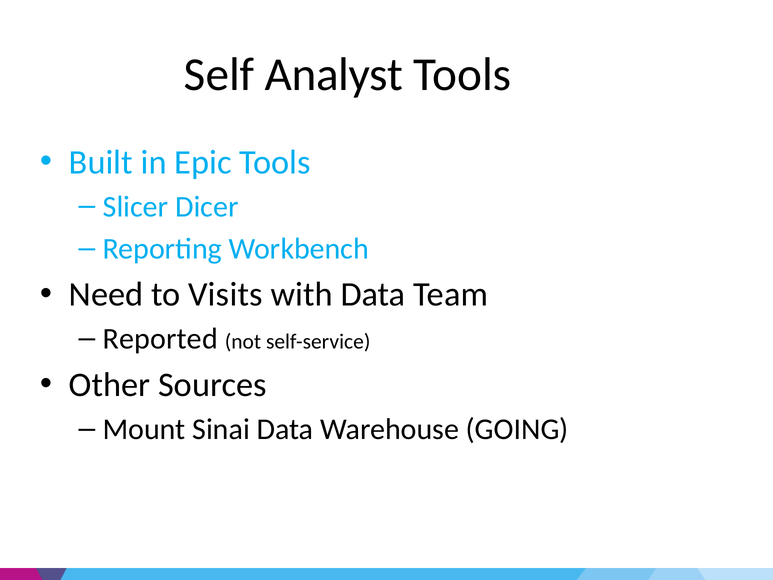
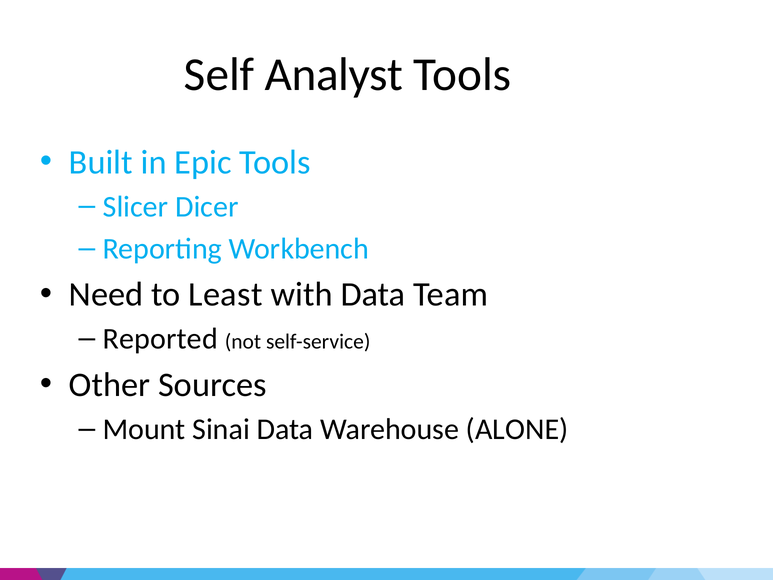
Visits: Visits -> Least (225, 295)
GOING: GOING -> ALONE (517, 429)
